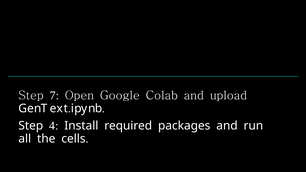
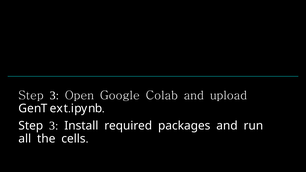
7: 7 -> 3 (54, 96)
4: 4 -> 3 (54, 126)
